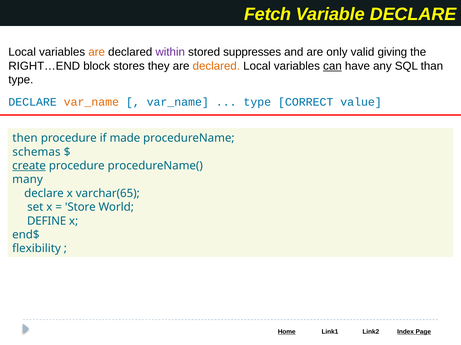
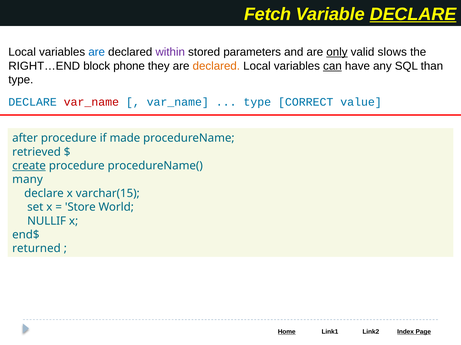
DECLARE underline: none -> present (413, 14)
are colour: orange -> blue (97, 52)
suppresses: suppresses -> parameters (252, 52)
only underline: none -> present (337, 52)
giving: giving -> slows (392, 52)
stores: stores -> phone (129, 66)
var_name colour: orange -> red (91, 102)
then: then -> after (25, 138)
schemas: schemas -> retrieved (37, 152)
varchar(65: varchar(65 -> varchar(15 (108, 194)
DEFINE: DEFINE -> NULLIF (47, 221)
flexibility: flexibility -> returned (36, 249)
